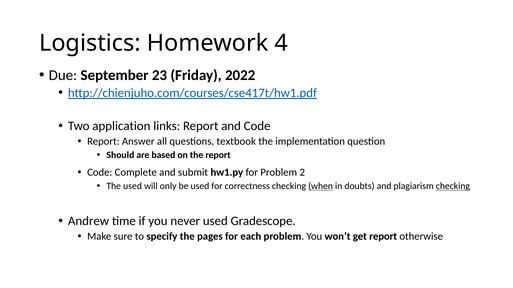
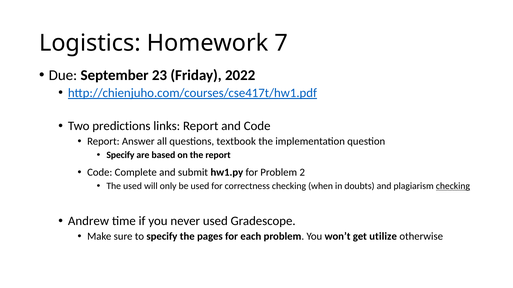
4: 4 -> 7 (281, 43)
application: application -> predictions (121, 126)
Should: Should -> Specify (120, 155)
when underline: present -> none (321, 186)
get report: report -> utilize (383, 237)
